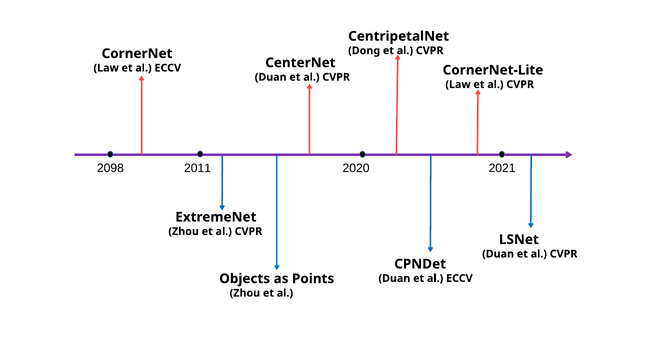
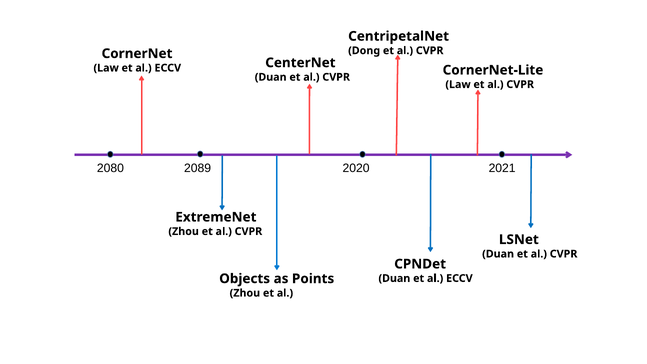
2098: 2098 -> 2080 (110, 168)
2011: 2011 -> 2089 (198, 168)
